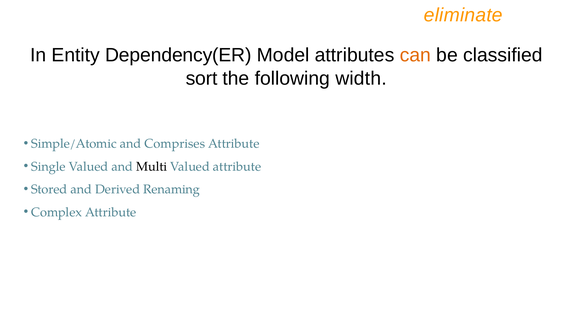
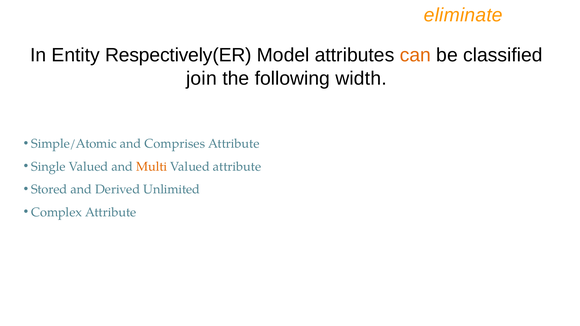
Dependency(ER: Dependency(ER -> Respectively(ER (178, 55)
sort: sort -> join (201, 78)
Multi colour: black -> orange (152, 167)
Renaming: Renaming -> Unlimited (172, 189)
